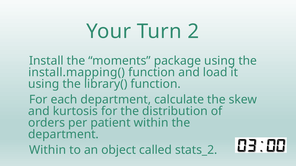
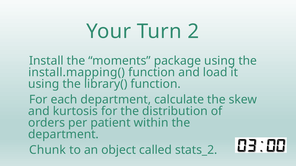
Within: Within -> Chunk (48, 150)
